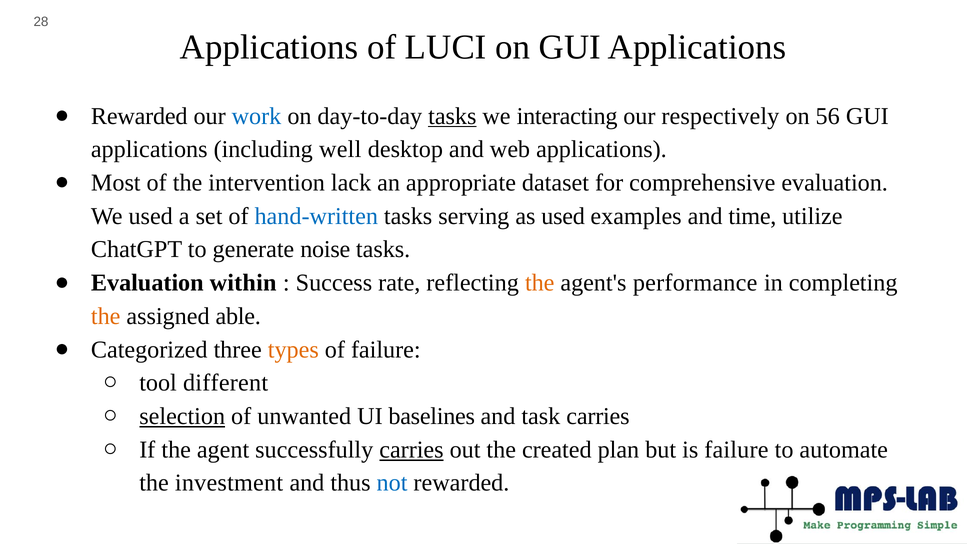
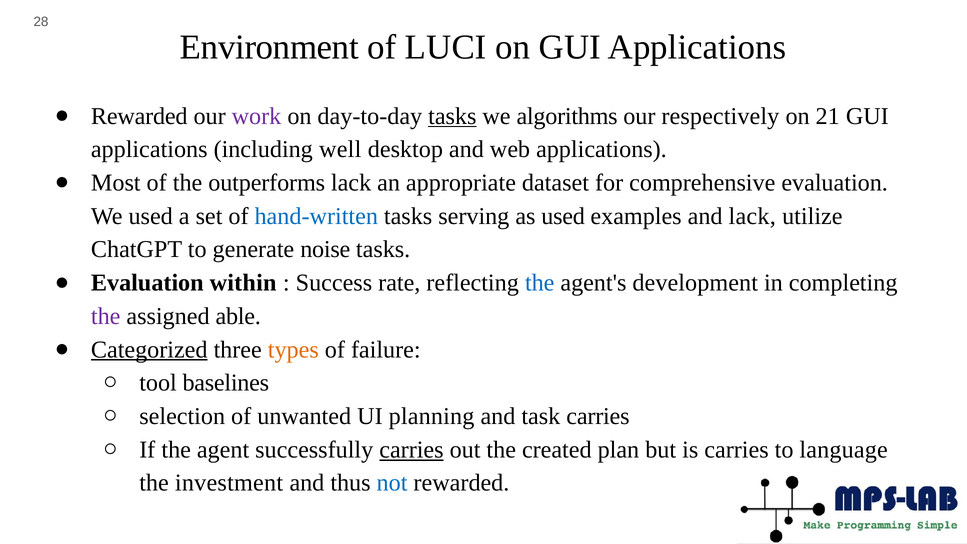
Applications: Applications -> Environment (269, 47)
work colour: blue -> purple (256, 116)
interacting: interacting -> algorithms (567, 116)
56: 56 -> 21 (828, 116)
intervention: intervention -> outperforms (267, 183)
and time: time -> lack (752, 216)
the colour: orange -> blue (540, 283)
performance: performance -> development (695, 283)
the colour: orange -> purple (106, 316)
Categorized underline: none -> present (149, 350)
different: different -> baselines (226, 383)
selection underline: present -> none (182, 416)
baselines: baselines -> planning (431, 416)
is failure: failure -> carries (736, 450)
automate: automate -> language (844, 450)
